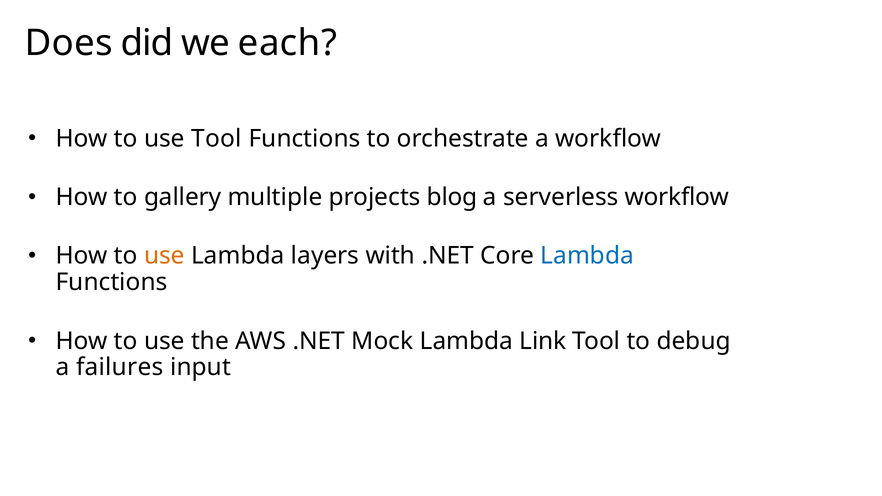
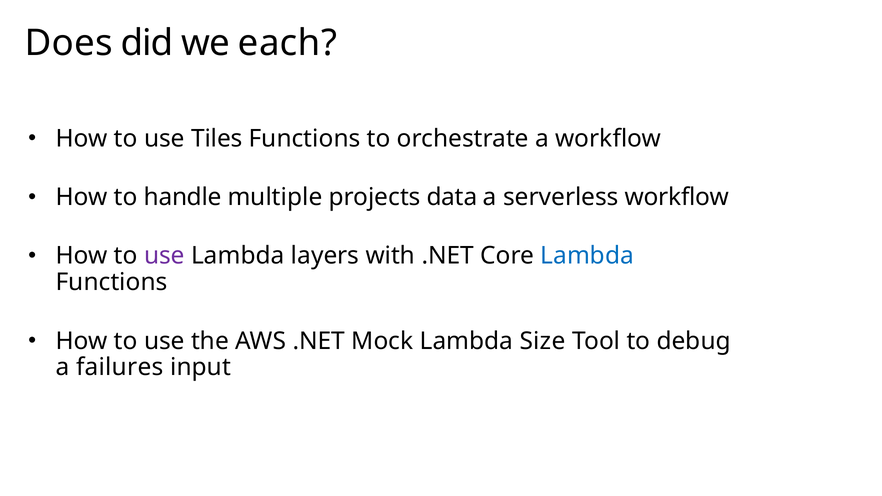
use Tool: Tool -> Tiles (217, 139)
gallery: gallery -> handle (183, 197)
blog: blog -> data (452, 197)
use colour: orange -> purple (164, 256)
Link: Link -> Size (543, 341)
